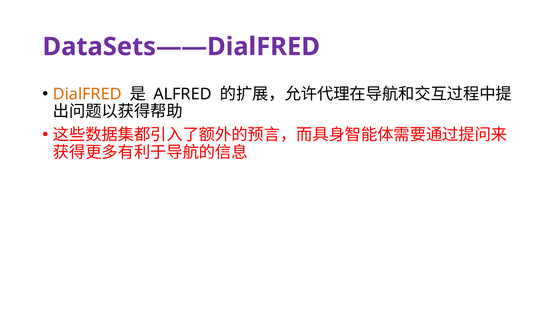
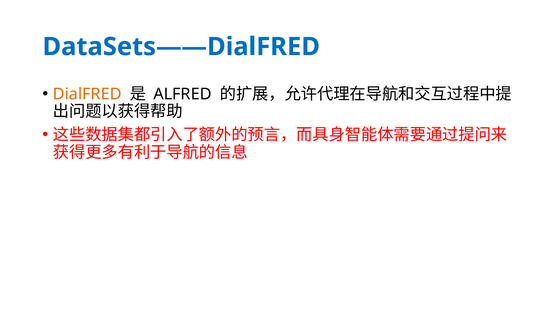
DataSets——DialFRED colour: purple -> blue (181, 47)
